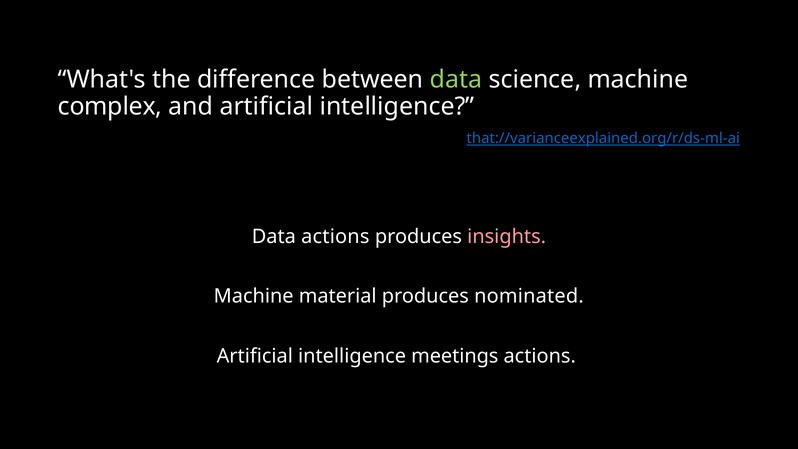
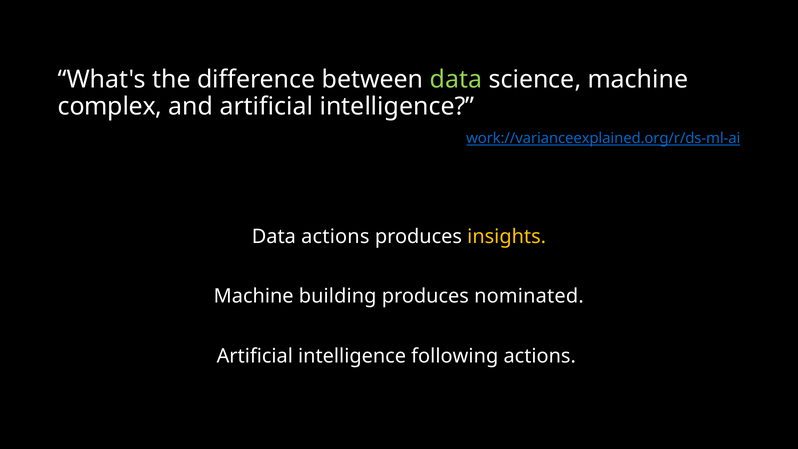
that://varianceexplained.org/r/ds-ml-ai: that://varianceexplained.org/r/ds-ml-ai -> work://varianceexplained.org/r/ds-ml-ai (603, 138)
insights colour: pink -> yellow (507, 237)
material: material -> building (338, 296)
meetings: meetings -> following (455, 356)
